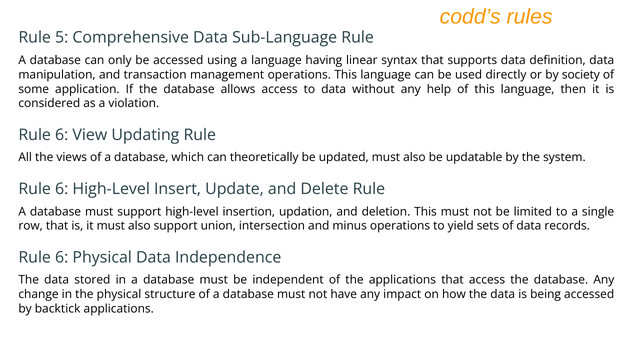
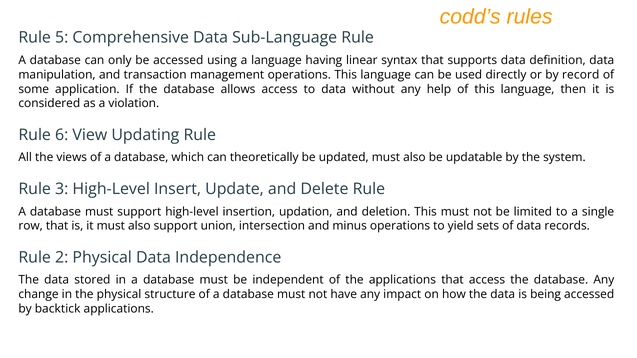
society: society -> record (581, 75)
6: 6 -> 3 (62, 189)
6: 6 -> 2 (62, 257)
